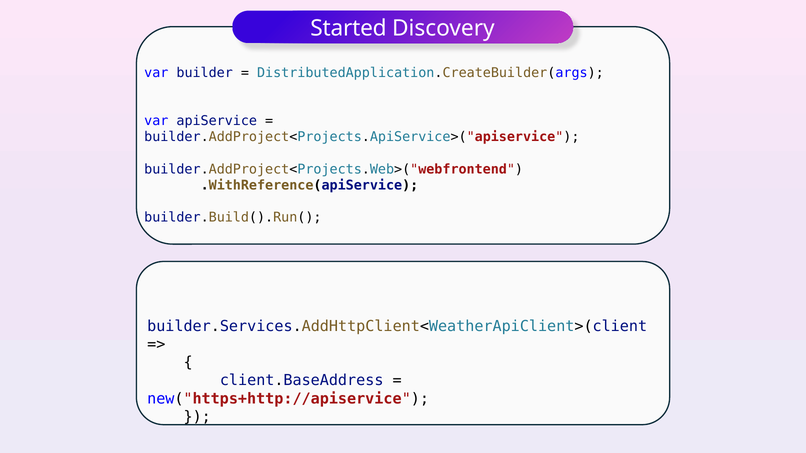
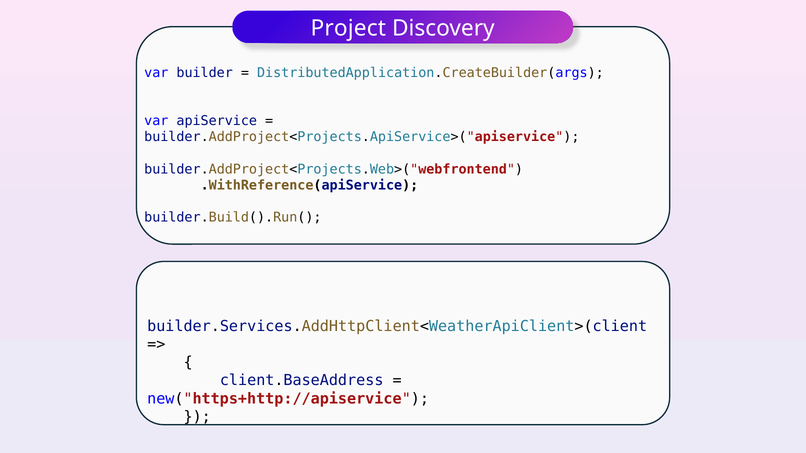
Started: Started -> Project (348, 28)
